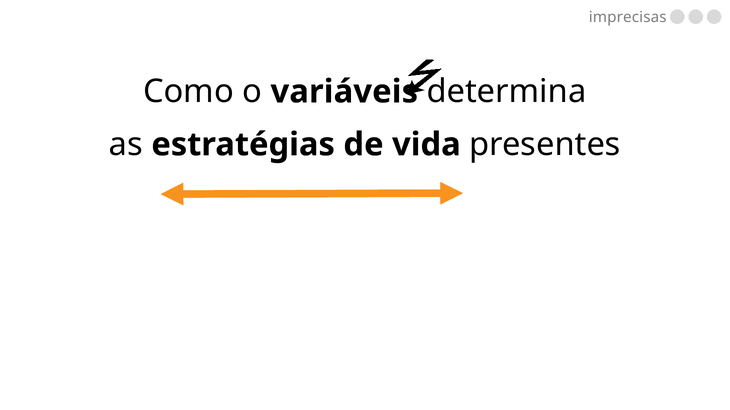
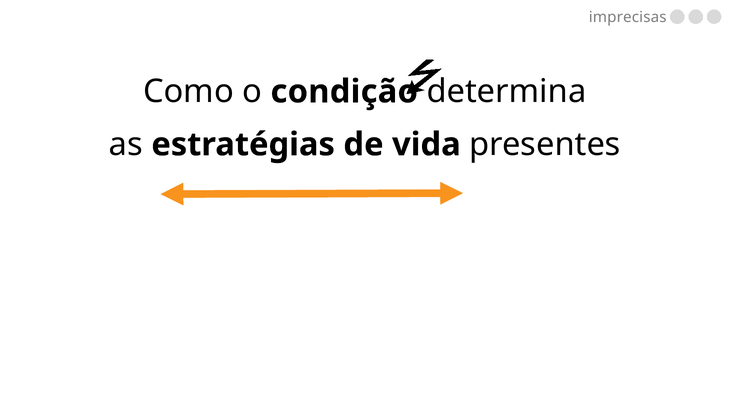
variáveis: variáveis -> condição (344, 92)
